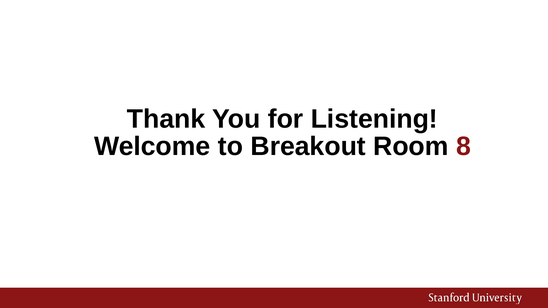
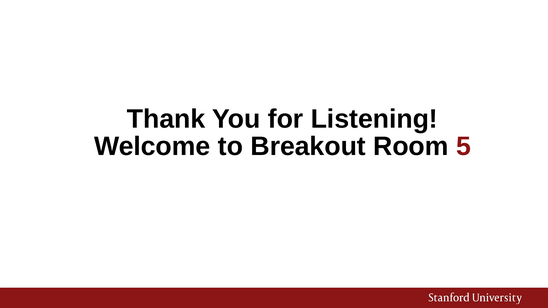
8: 8 -> 5 (464, 146)
